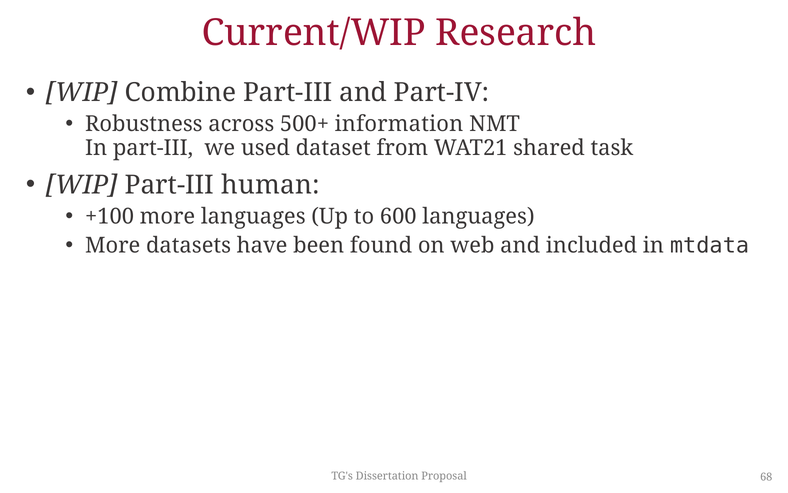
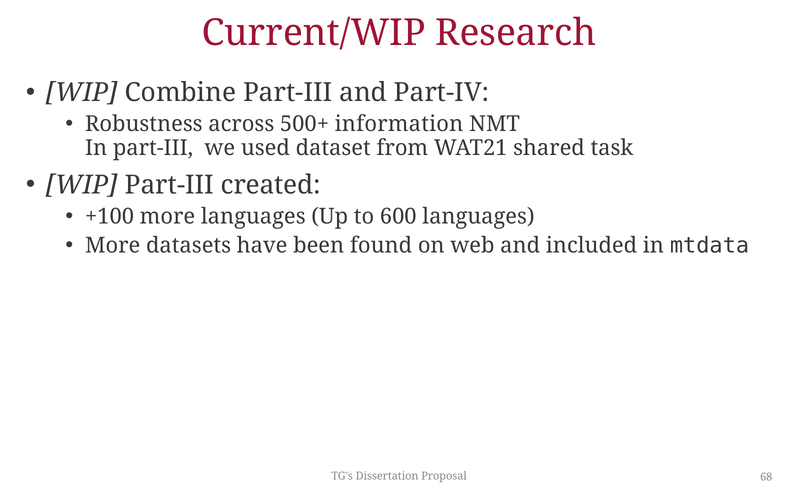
human: human -> created (271, 185)
